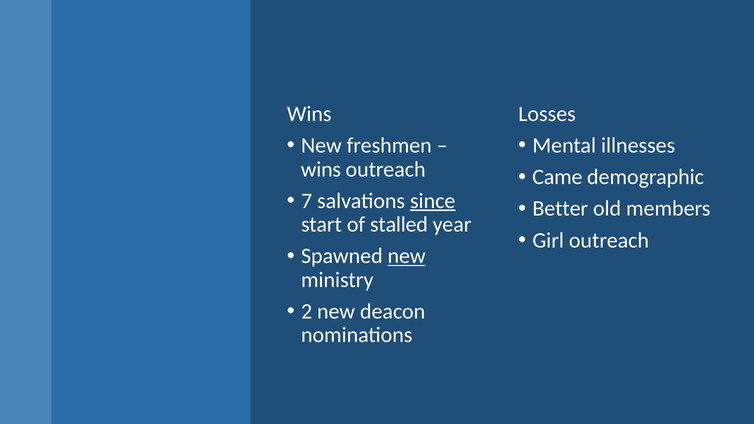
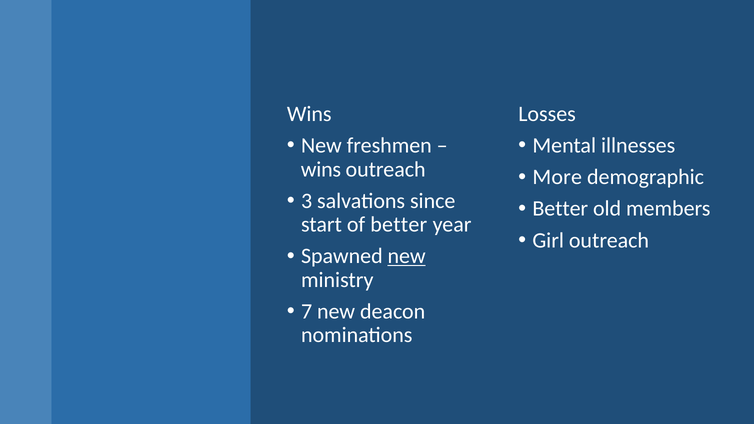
Came: Came -> More (557, 177)
7: 7 -> 3 (307, 201)
since underline: present -> none (433, 201)
of stalled: stalled -> better (399, 225)
2: 2 -> 7 (307, 311)
